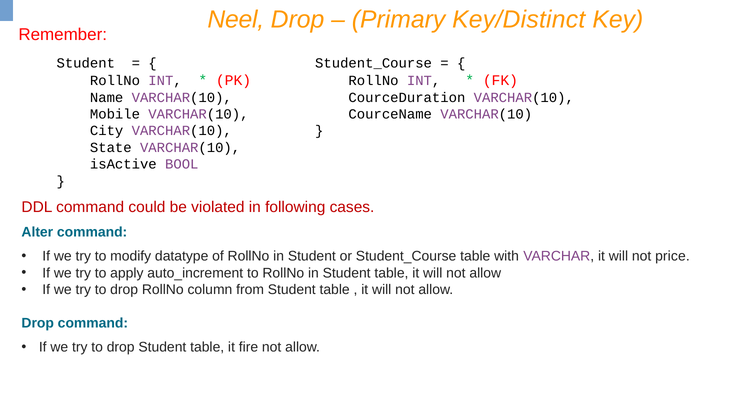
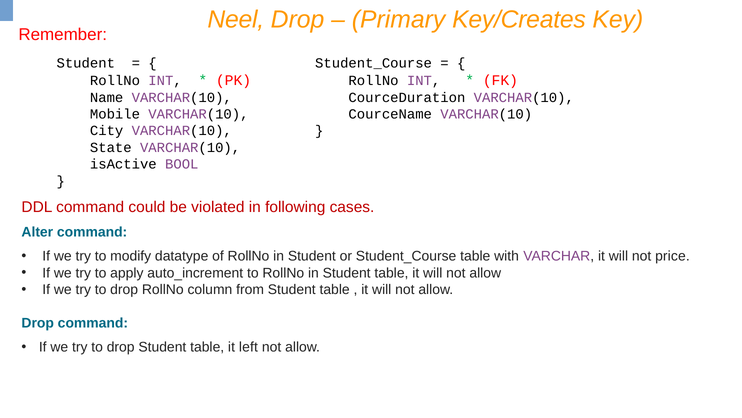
Key/Distinct: Key/Distinct -> Key/Creates (519, 19)
fire: fire -> left (248, 347)
